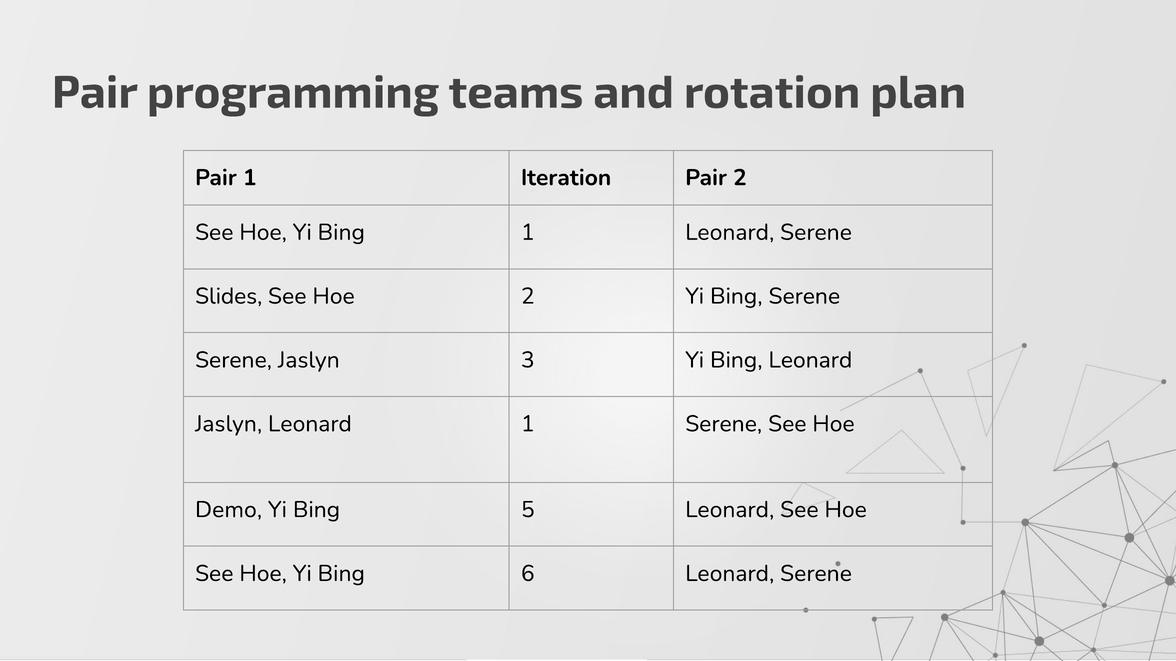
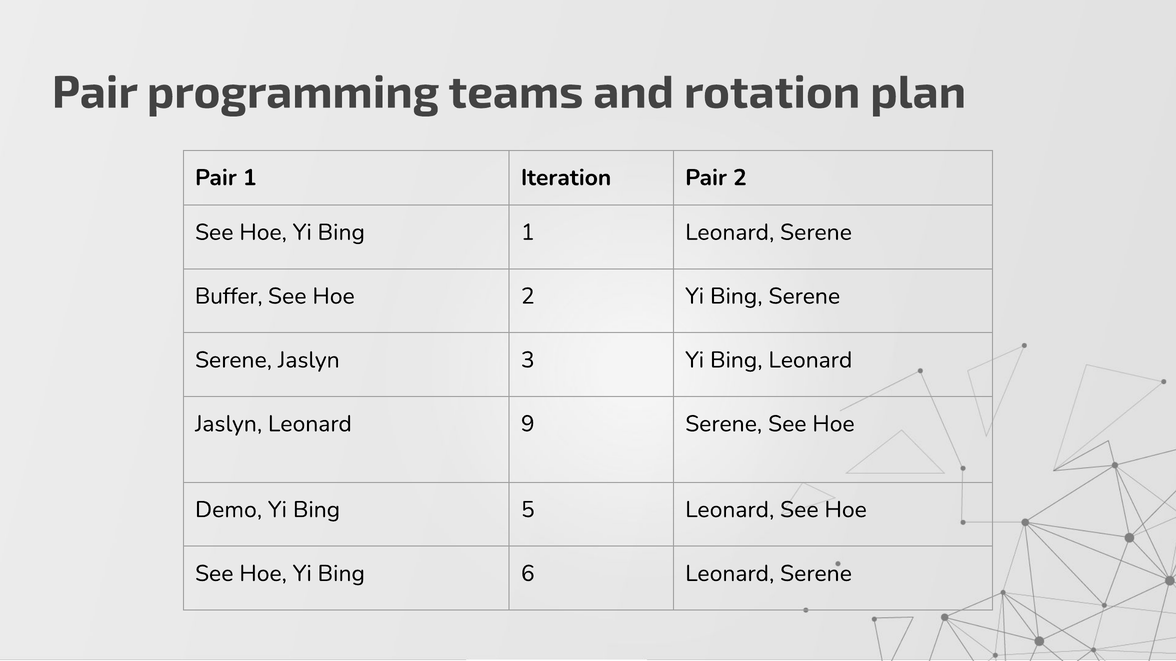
Slides: Slides -> Buffer (229, 296)
Leonard 1: 1 -> 9 (528, 424)
